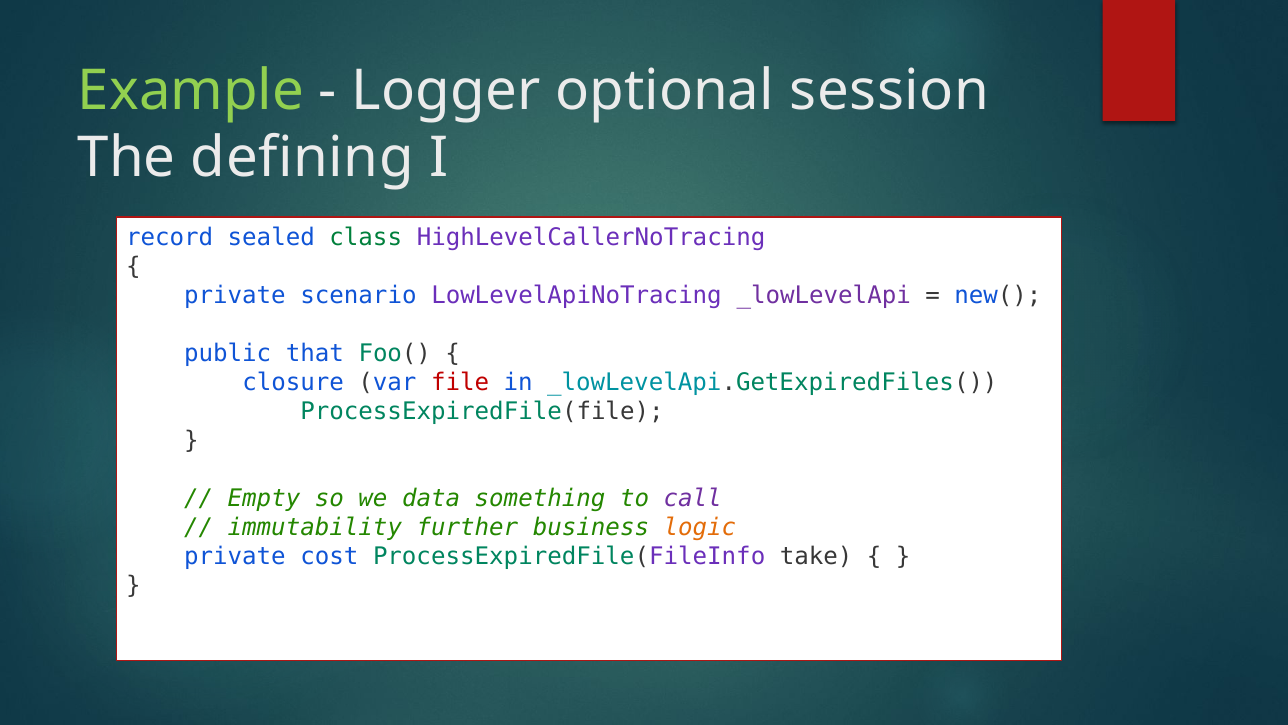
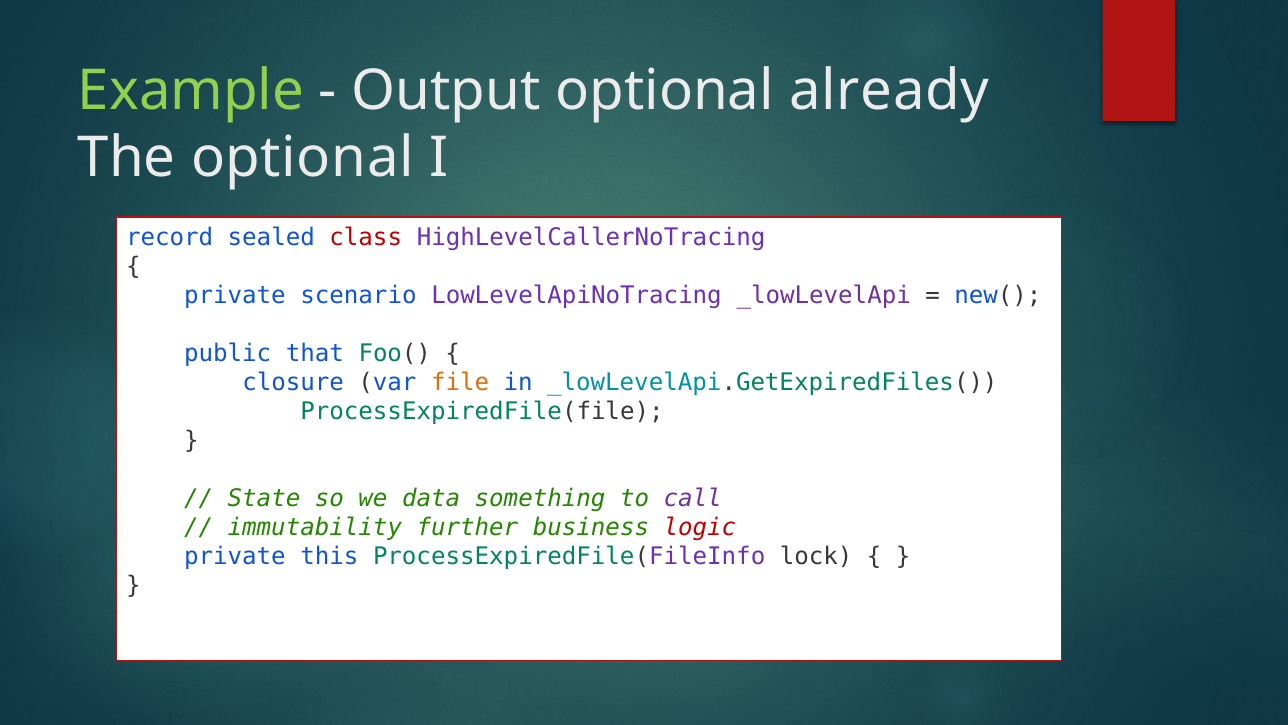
Logger: Logger -> Output (446, 90)
session: session -> already (889, 90)
The defining: defining -> optional (302, 158)
class colour: green -> red (366, 238)
file colour: red -> orange (460, 383)
Empty: Empty -> State (264, 499)
logic colour: orange -> red (700, 528)
cost: cost -> this (329, 557)
take: take -> lock (816, 557)
